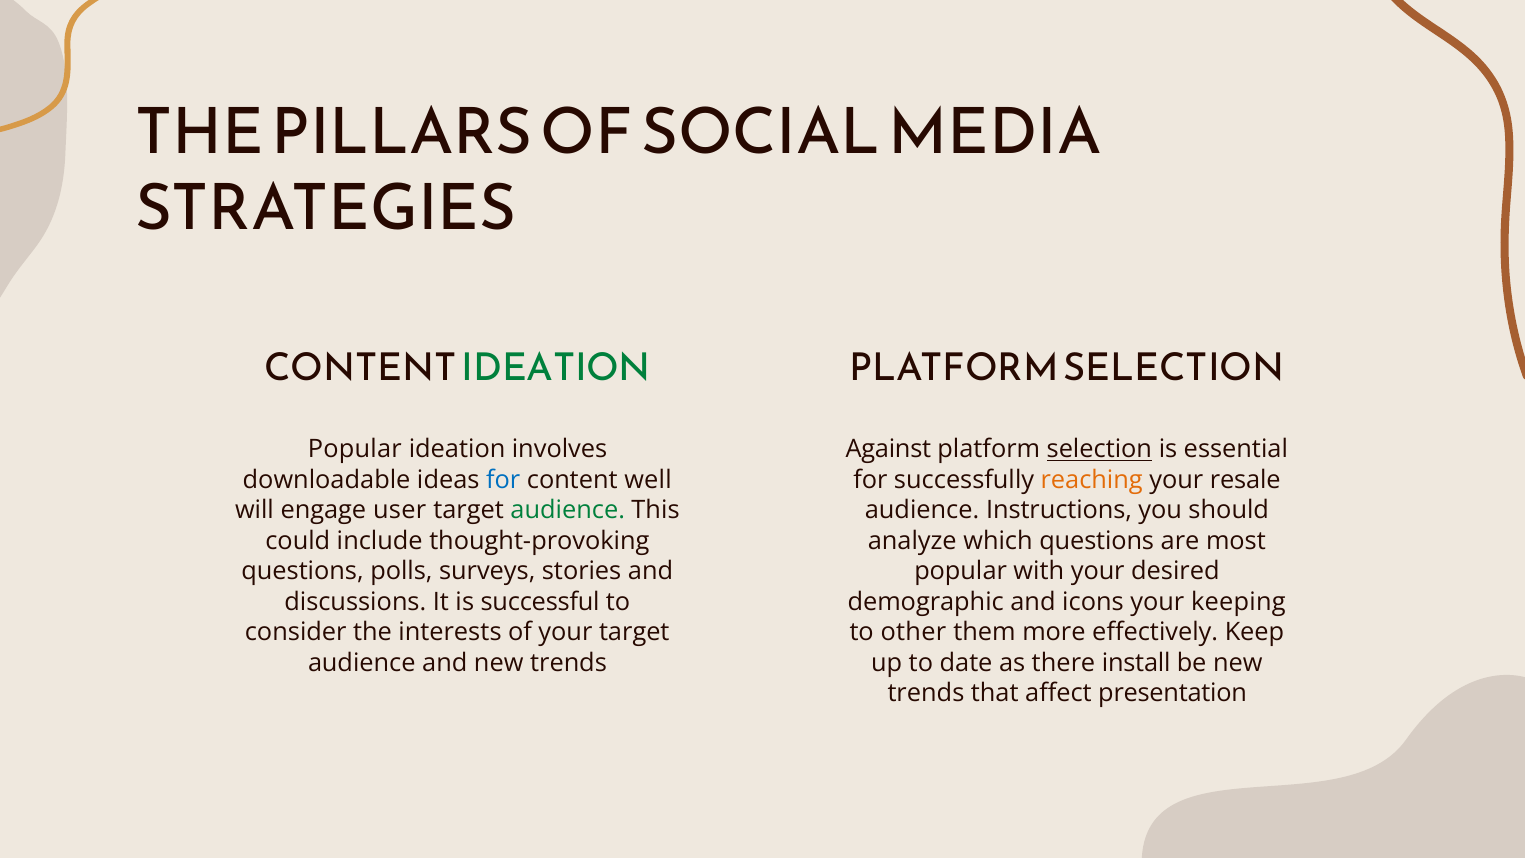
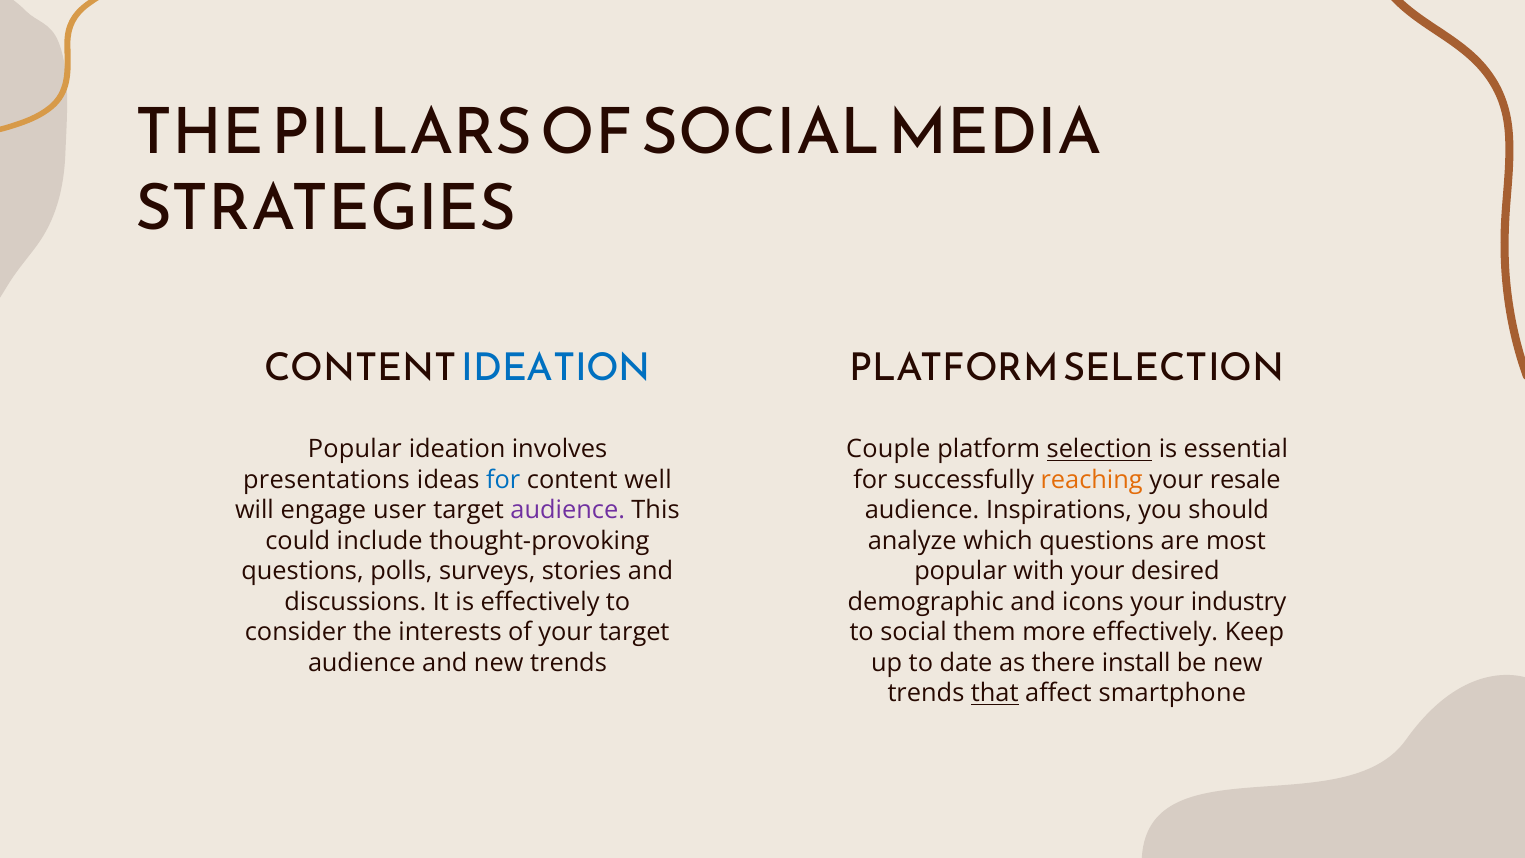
IDEATION colour: green -> blue (556, 368)
Against: Against -> Couple (888, 449)
downloadable: downloadable -> presentations (326, 480)
audience colour: green -> purple (568, 510)
Instructions: Instructions -> Inspirations (1059, 510)
is successful: successful -> effectively (540, 602)
keeping: keeping -> industry (1239, 602)
to other: other -> social (914, 632)
that underline: none -> present (995, 693)
presentation: presentation -> smartphone (1172, 693)
